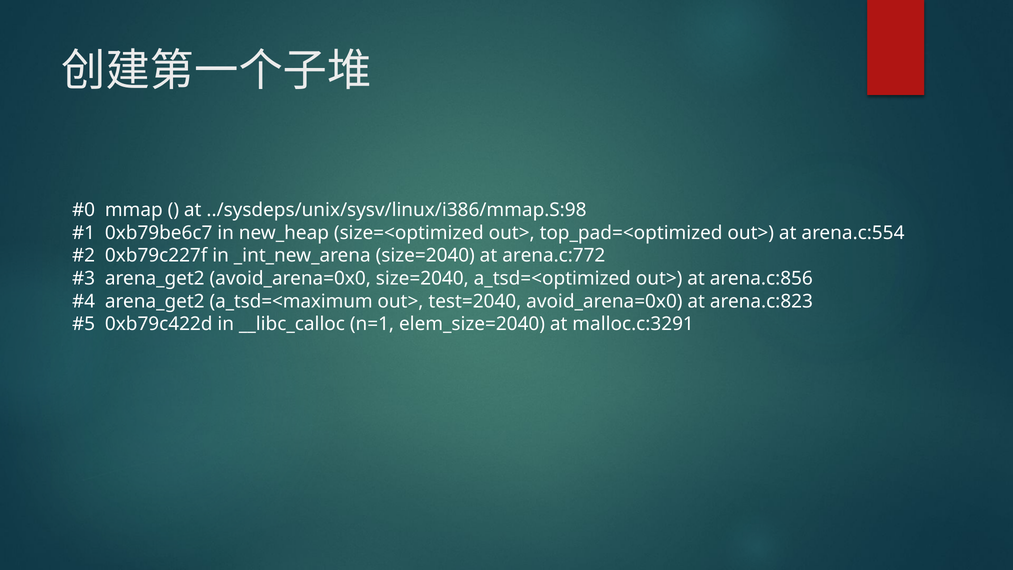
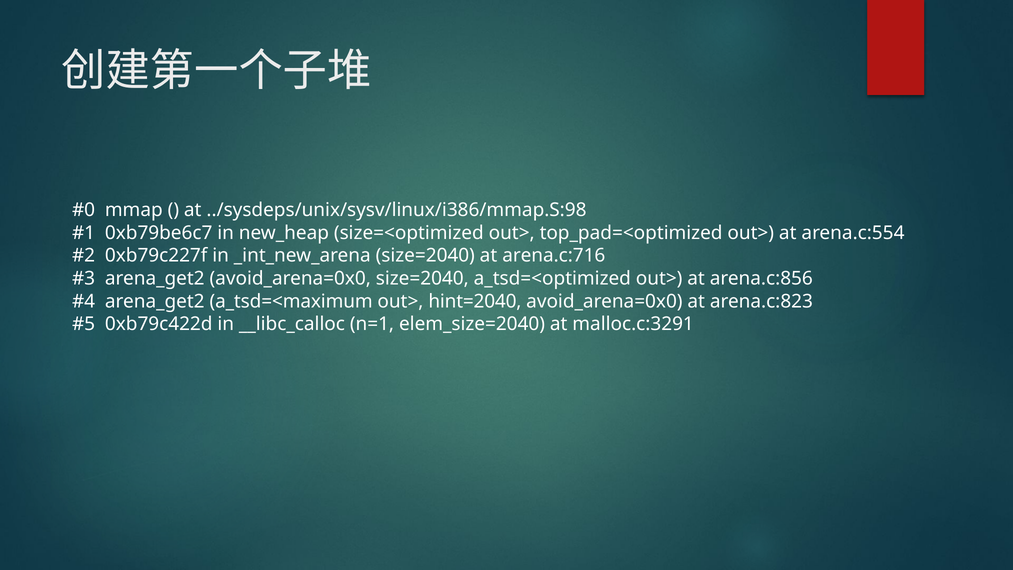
arena.c:772: arena.c:772 -> arena.c:716 (554, 256)
test=2040: test=2040 -> hint=2040 (475, 301)
